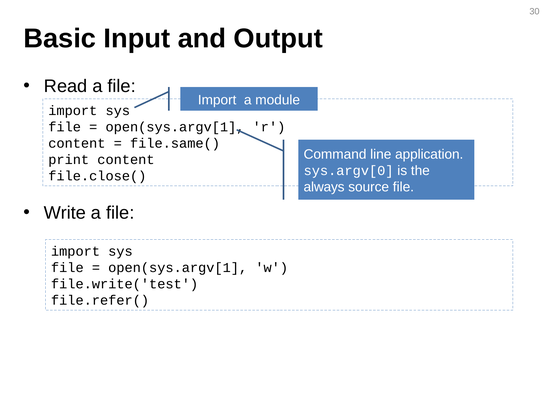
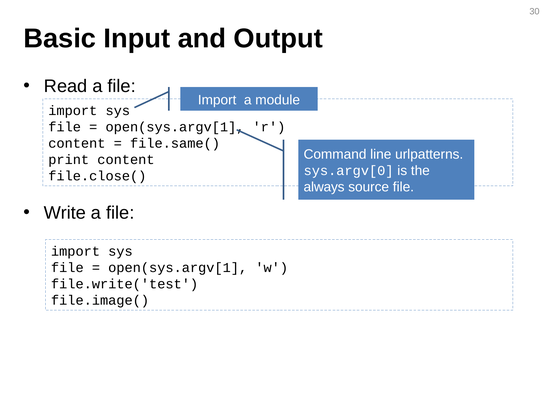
application: application -> urlpatterns (429, 155)
file.refer(: file.refer( -> file.image( (100, 301)
